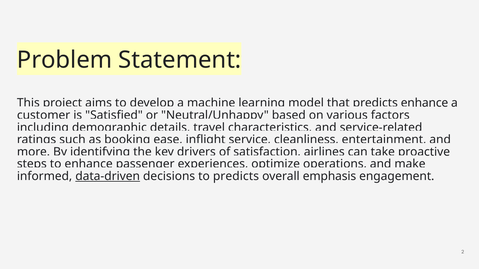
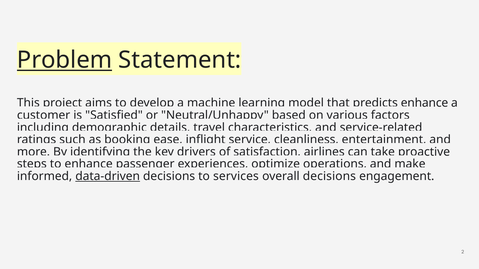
Problem underline: none -> present (65, 60)
to predicts: predicts -> services (236, 176)
overall emphasis: emphasis -> decisions (329, 176)
